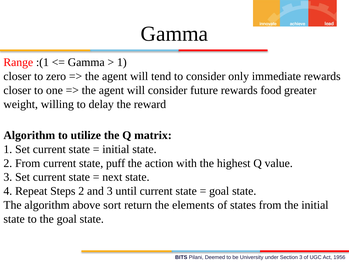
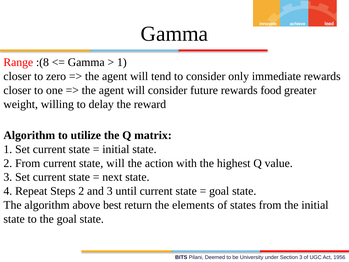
:(1: :(1 -> :(8 (42, 62)
state puff: puff -> will (115, 163)
sort: sort -> best (112, 205)
